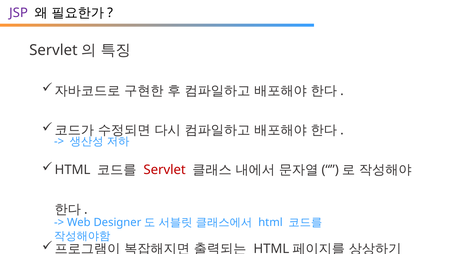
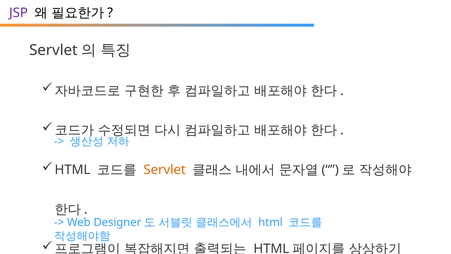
Servlet colour: red -> orange (165, 170)
